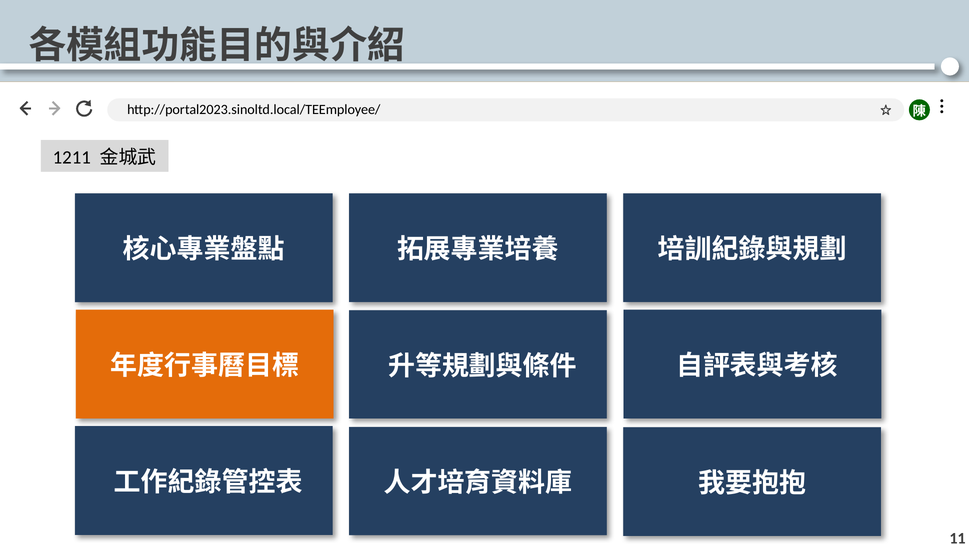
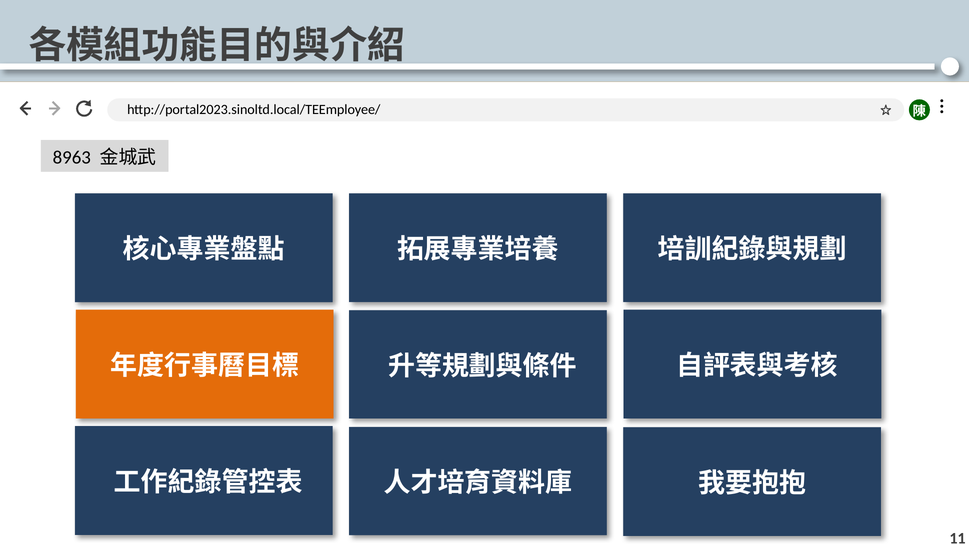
1211: 1211 -> 8963 (72, 157)
